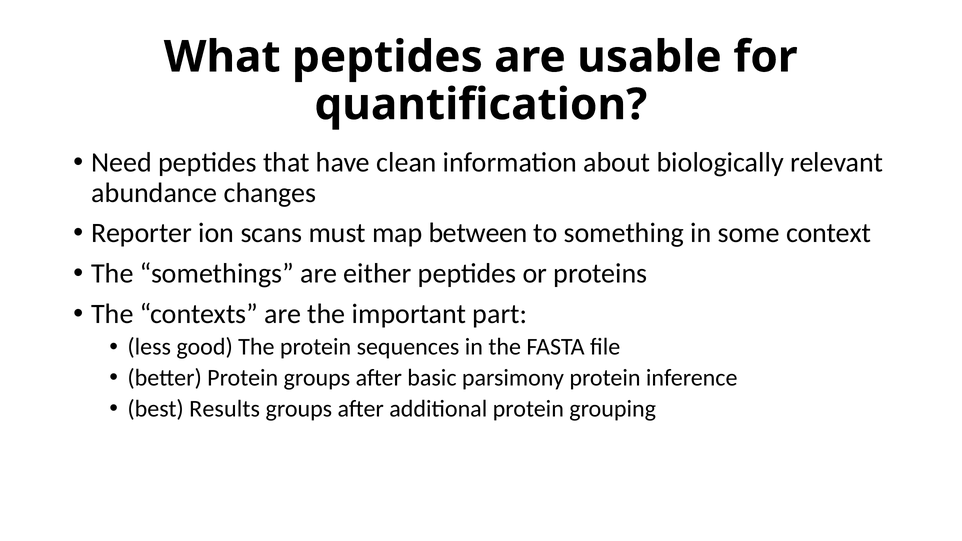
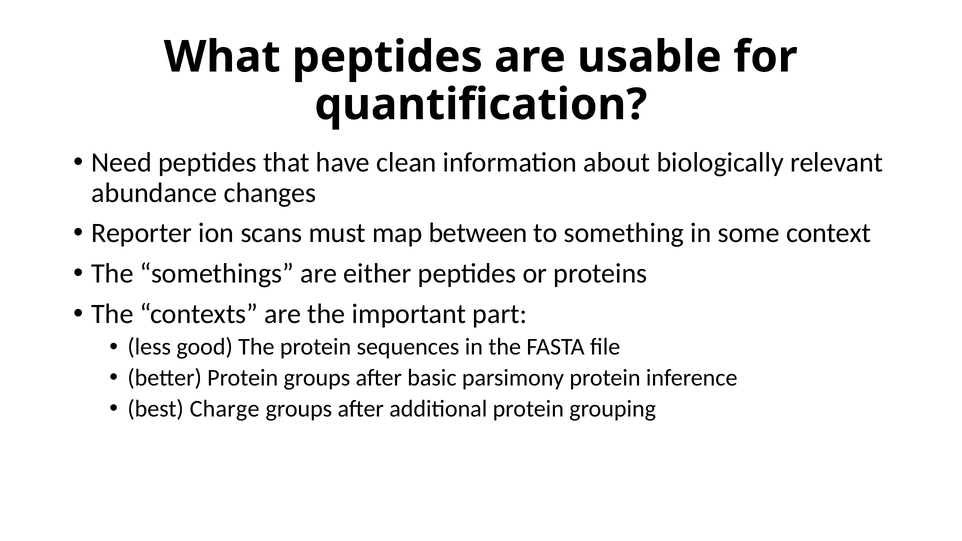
Results: Results -> Charge (225, 409)
